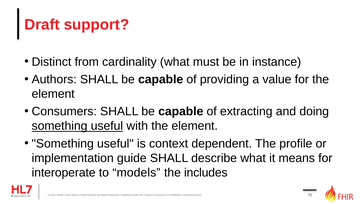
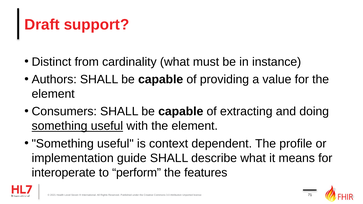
models: models -> perform (137, 173)
includes: includes -> features (206, 173)
